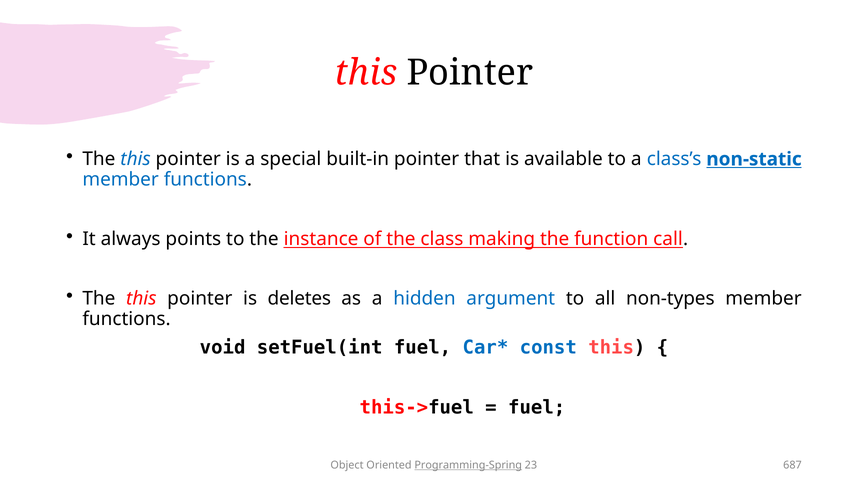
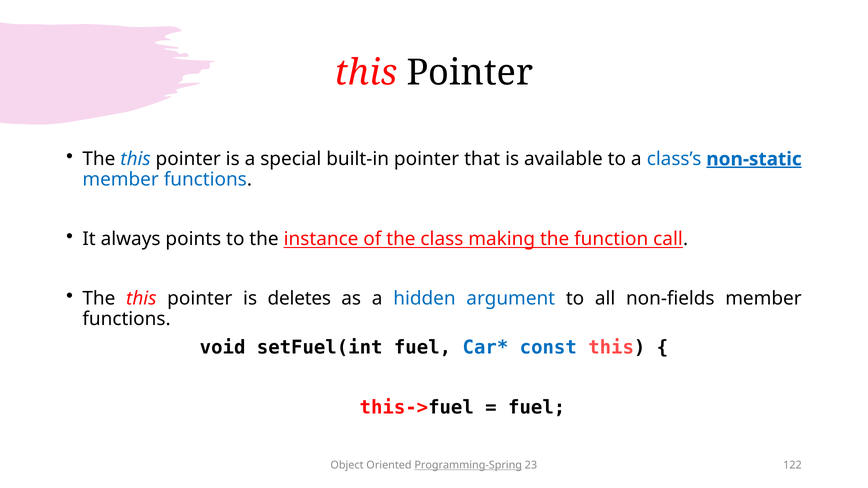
non-static underline: none -> present (754, 159)
non-types: non-types -> non-fields (670, 299)
687: 687 -> 122 (793, 465)
